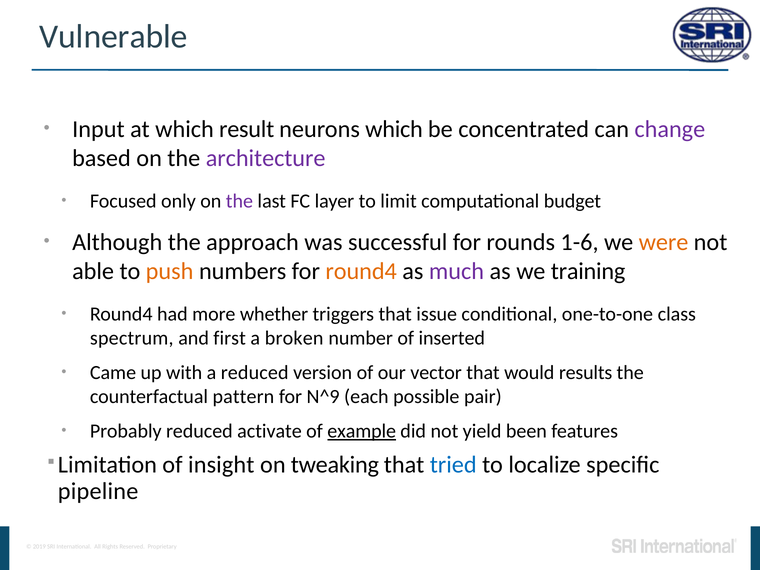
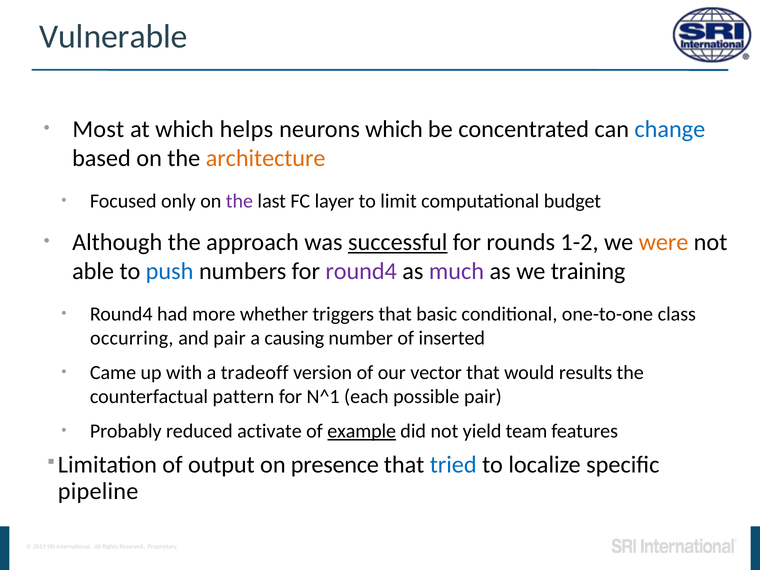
Input: Input -> Most (98, 129)
result: result -> helps (246, 129)
change colour: purple -> blue (670, 129)
architecture colour: purple -> orange (266, 158)
successful underline: none -> present (398, 242)
1-6: 1-6 -> 1-2 (580, 242)
push colour: orange -> blue (170, 271)
round4 colour: orange -> purple (361, 271)
issue: issue -> basic (437, 314)
spectrum: spectrum -> occurring (132, 338)
and first: first -> pair (230, 338)
broken: broken -> causing (294, 338)
a reduced: reduced -> tradeoff (255, 373)
N^9: N^9 -> N^1 (323, 397)
been: been -> team (526, 431)
insight: insight -> output (221, 465)
tweaking: tweaking -> presence (335, 465)
